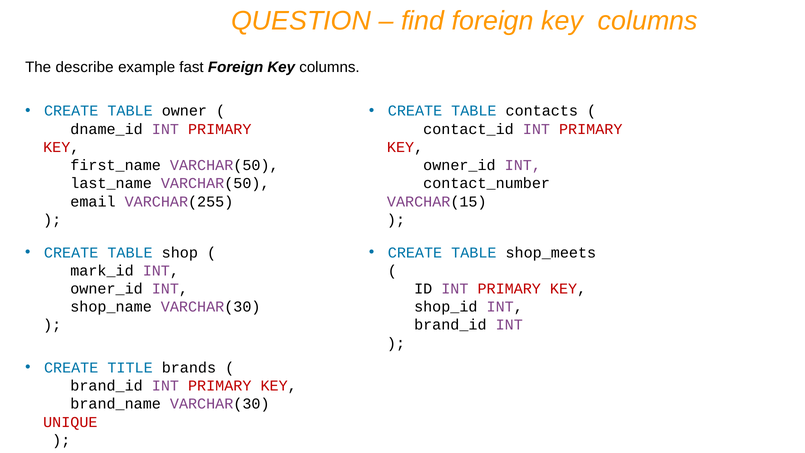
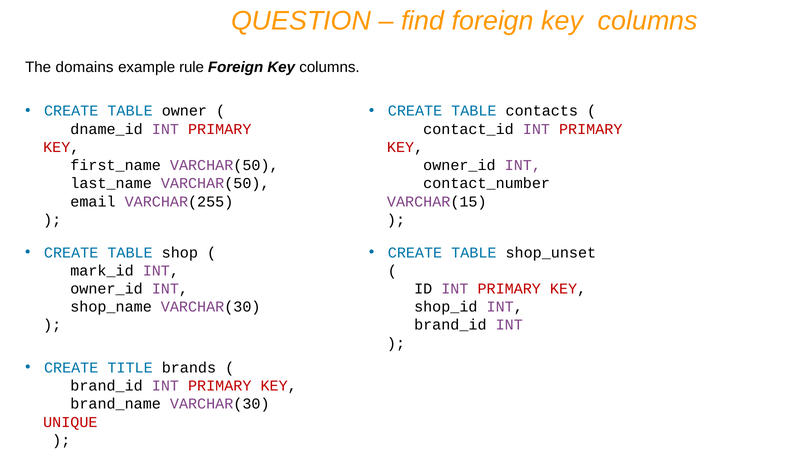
describe: describe -> domains (85, 67)
fast: fast -> rule (192, 67)
shop_meets: shop_meets -> shop_unset (551, 252)
